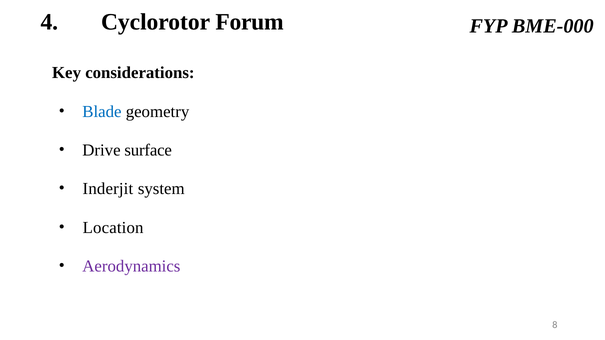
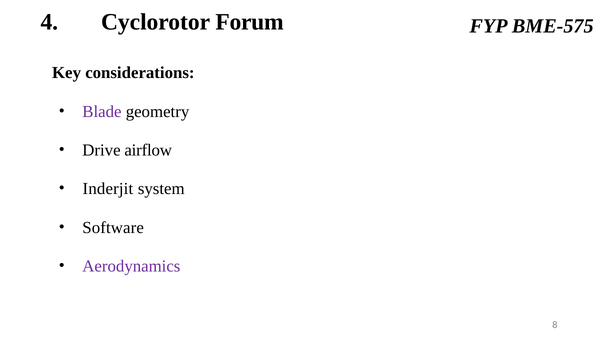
BME-000: BME-000 -> BME-575 (553, 26)
Blade colour: blue -> purple (102, 112)
surface: surface -> airflow (148, 150)
Location: Location -> Software (113, 228)
